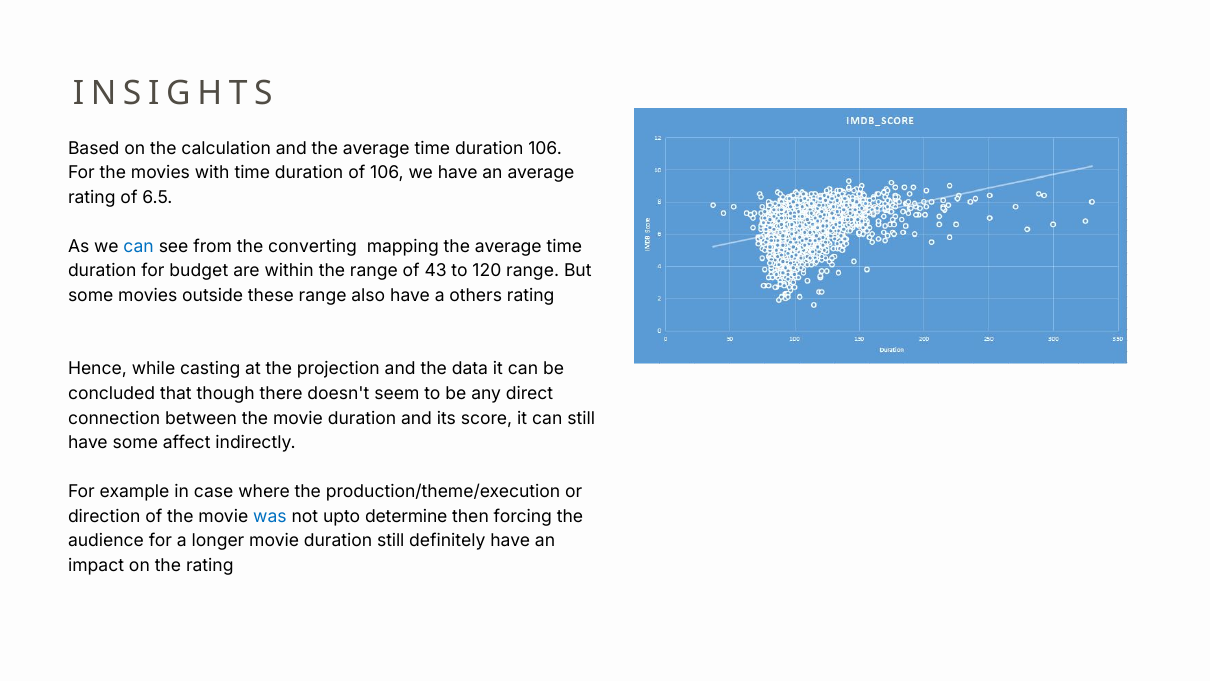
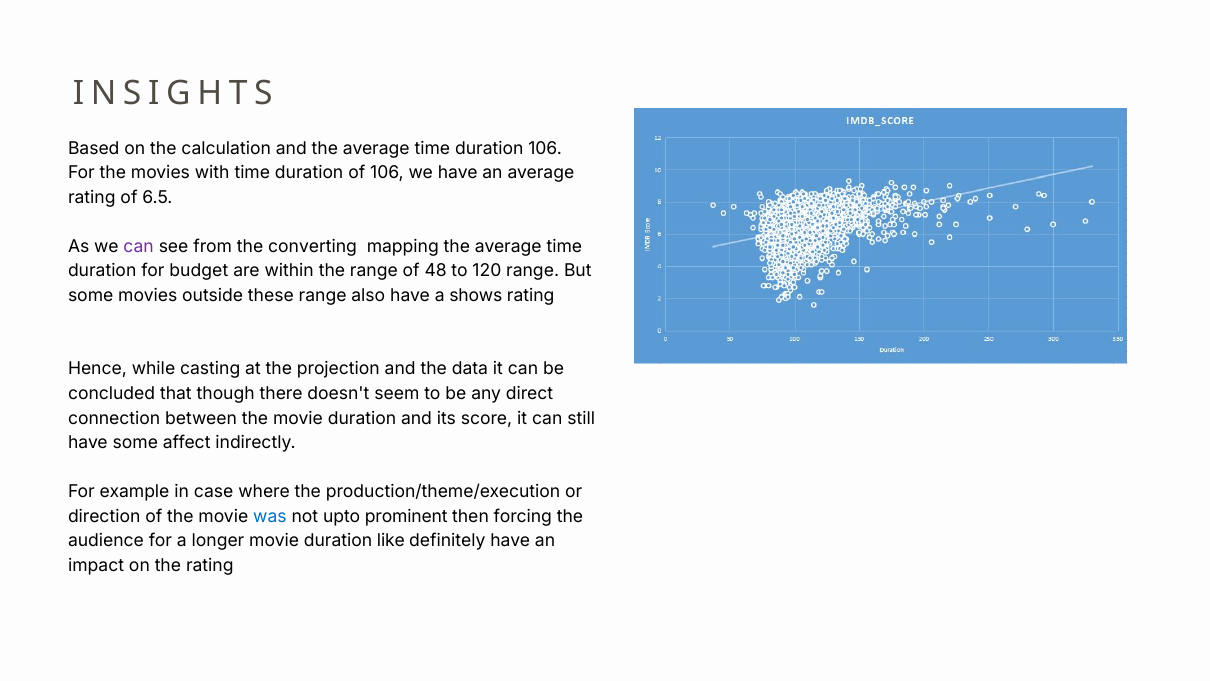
can colour: blue -> purple (139, 246)
43: 43 -> 48 (436, 271)
others: others -> shows (476, 295)
determine: determine -> prominent (406, 516)
duration still: still -> like (391, 541)
